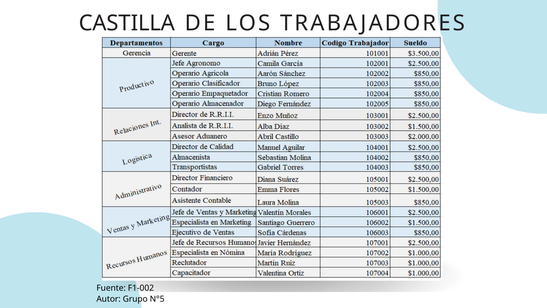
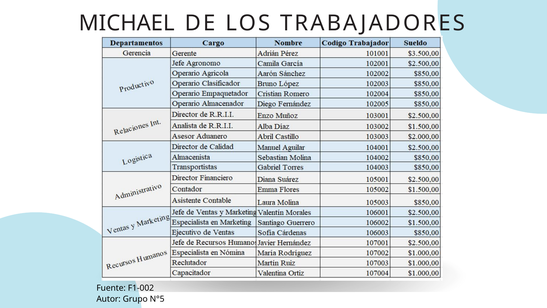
CASTILLA: CASTILLA -> MICHAEL (127, 23)
